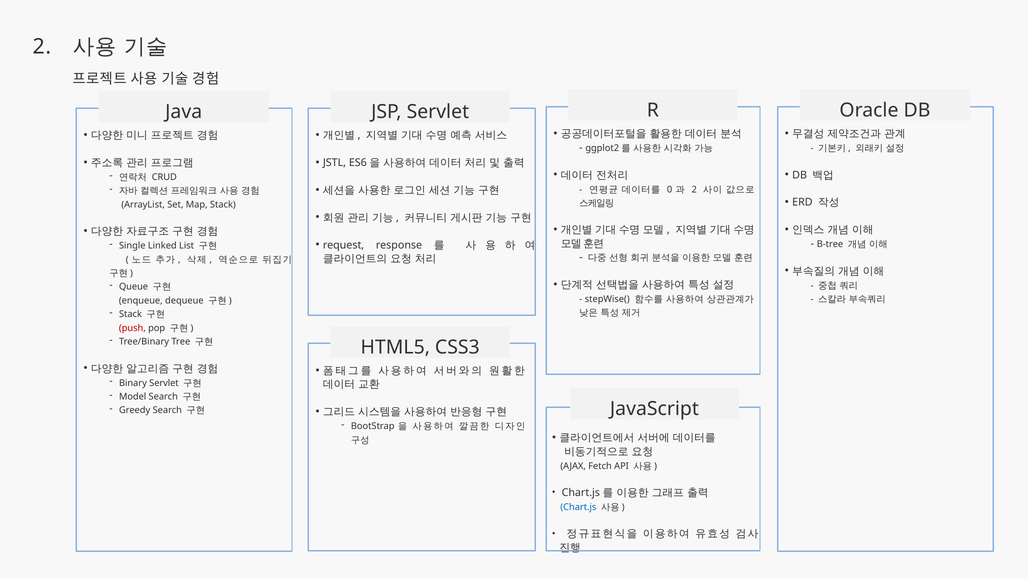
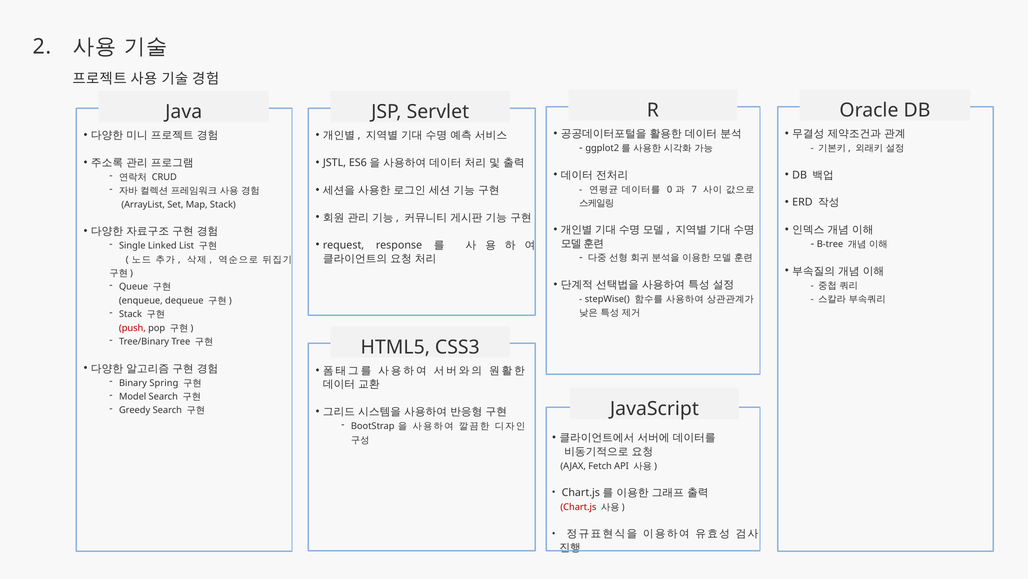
2: 2 -> 7 (694, 189)
Binary Servlet: Servlet -> Spring (164, 382)
Chart.js colour: blue -> red (578, 507)
